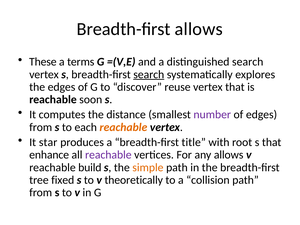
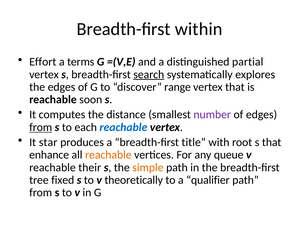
Breadth-first allows: allows -> within (199, 29)
These: These -> Effort (43, 62)
distinguished search: search -> partial (248, 62)
reuse: reuse -> range (178, 87)
from underline: none -> present (41, 127)
reachable colour: orange -> blue (123, 127)
reachable colour: purple -> orange (108, 155)
any allows: allows -> queue (229, 155)
build: build -> their (90, 167)
collision: collision -> qualifier (208, 180)
